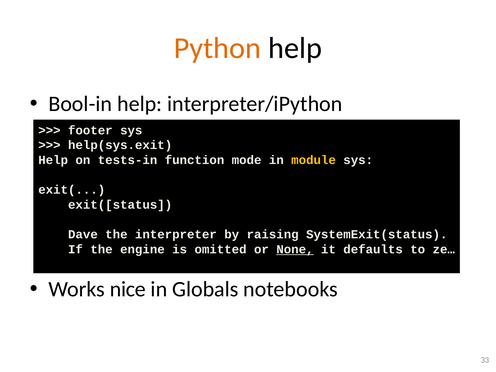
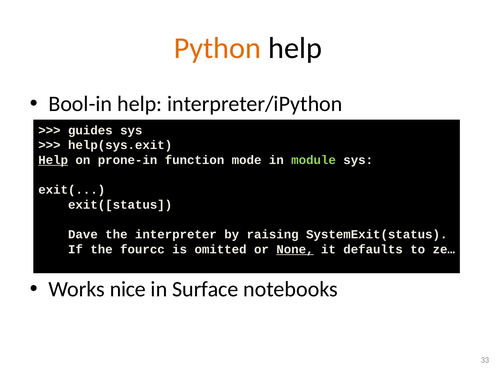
footer: footer -> guides (90, 130)
Help underline: none -> present (53, 160)
tests-in: tests-in -> prone-in (128, 160)
module colour: yellow -> light green (314, 160)
engine: engine -> fourcc (142, 249)
Globals: Globals -> Surface (205, 289)
